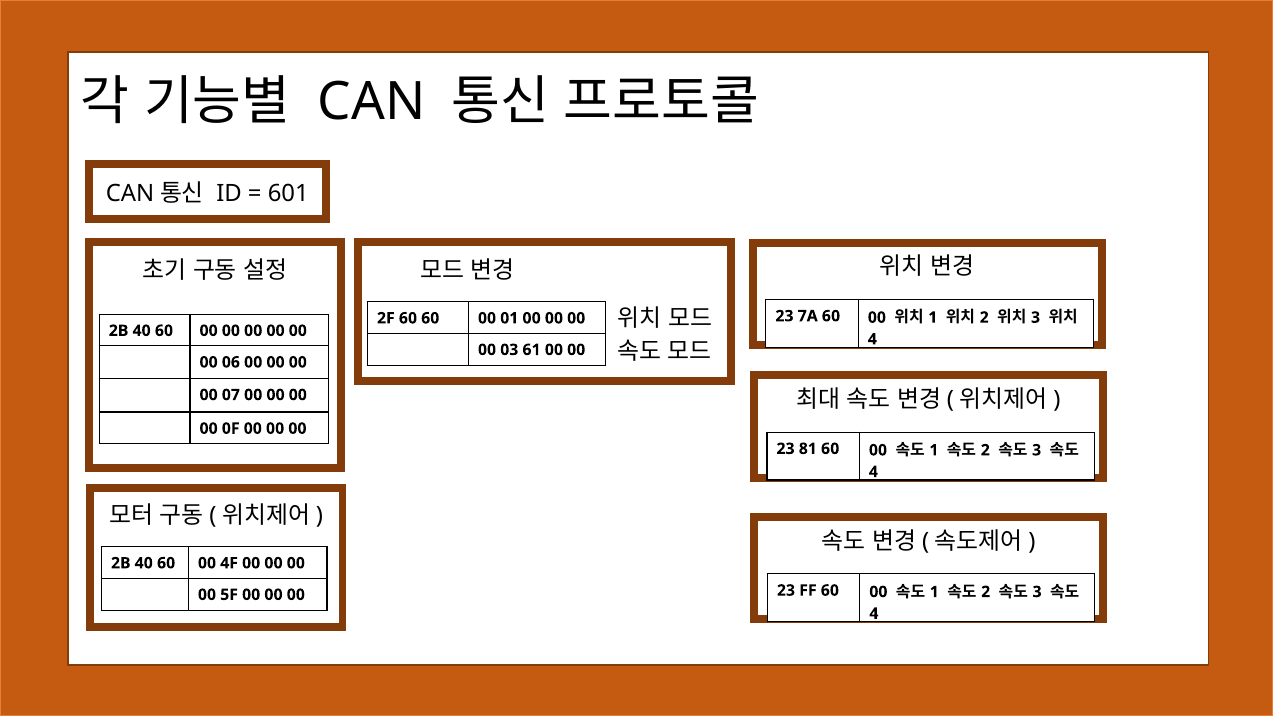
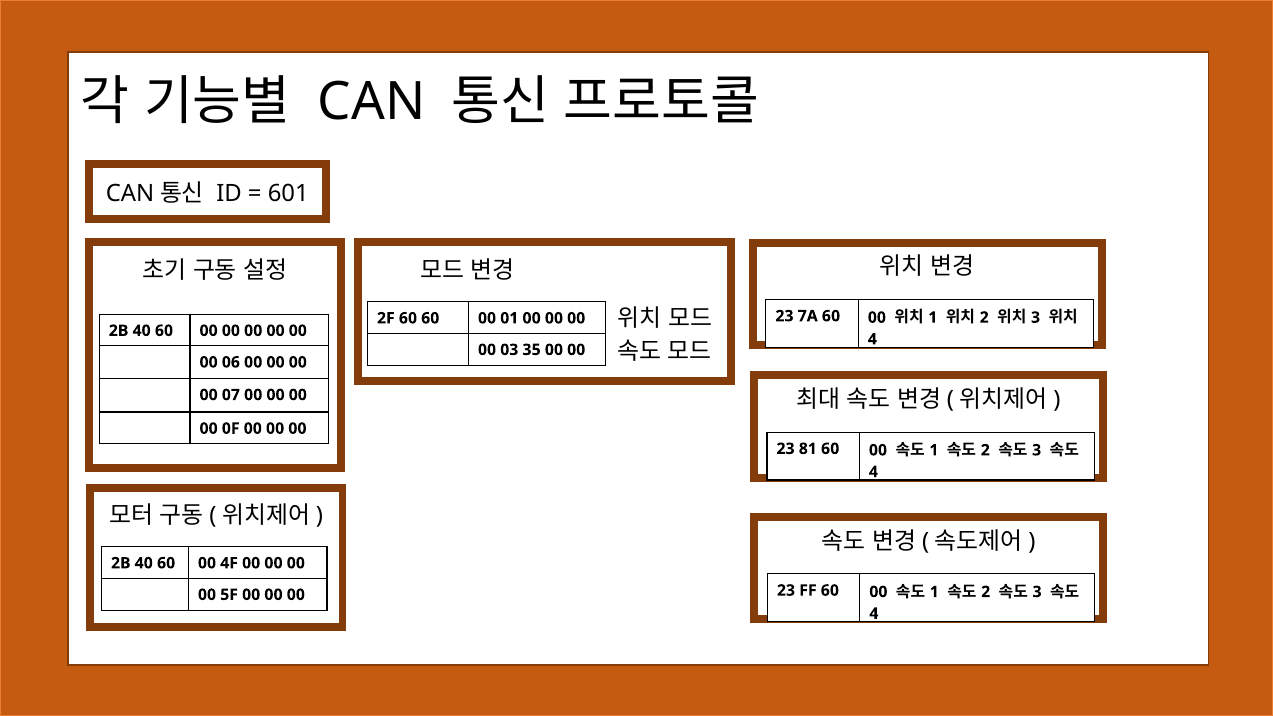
61: 61 -> 35 (532, 350)
